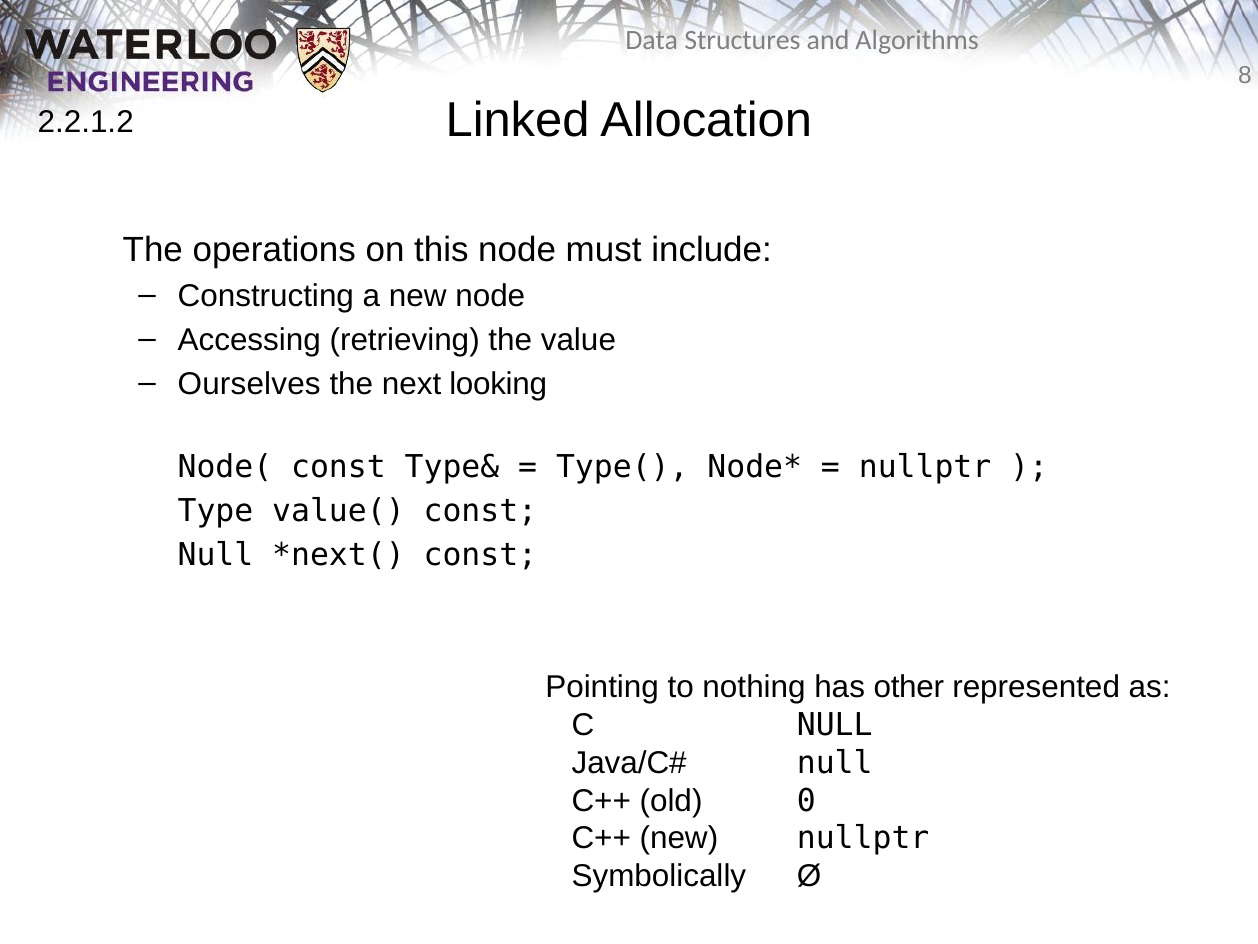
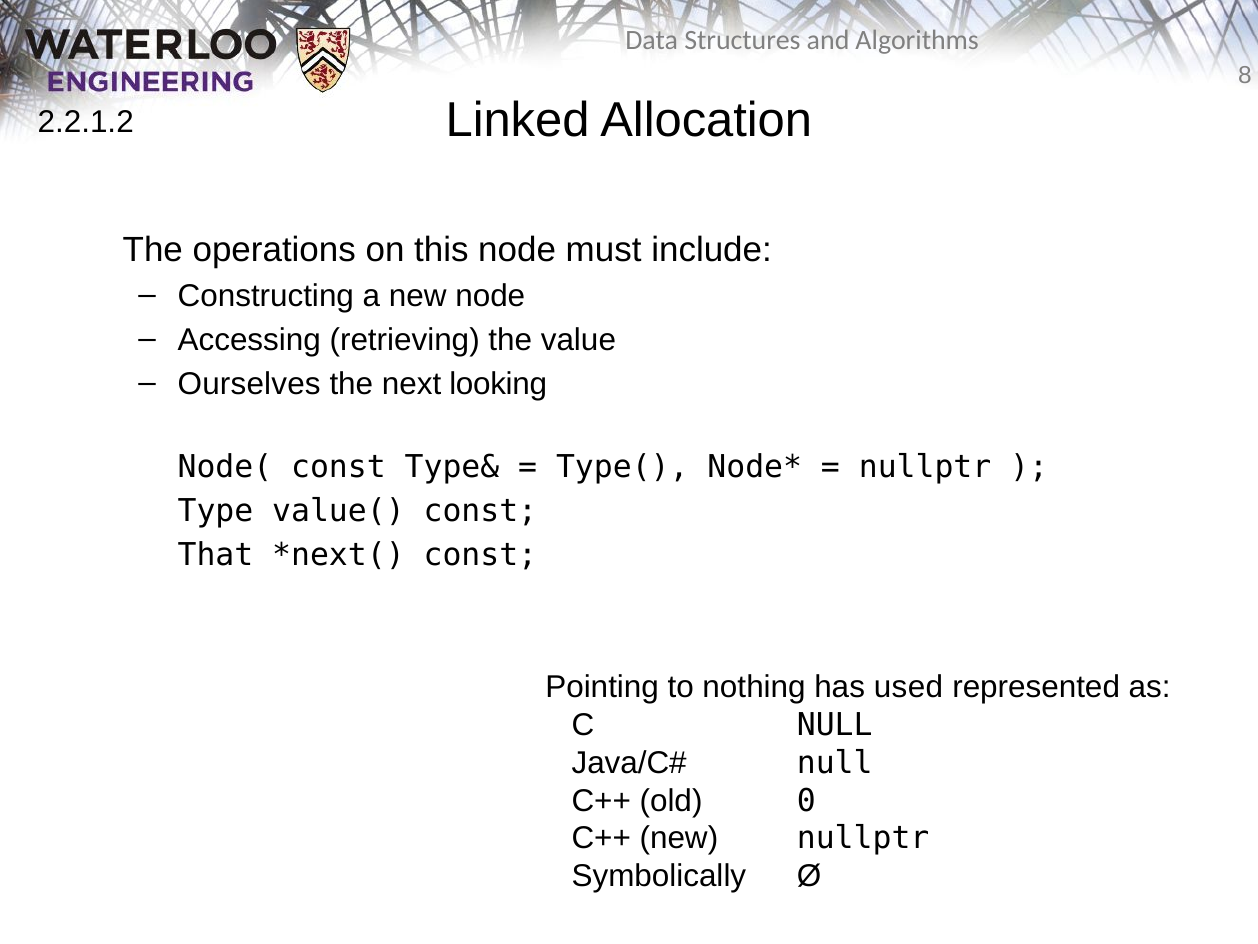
Null: Null -> That (215, 555)
other: other -> used (908, 687)
